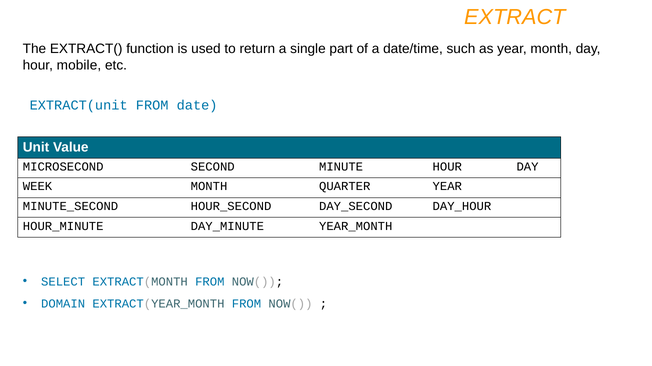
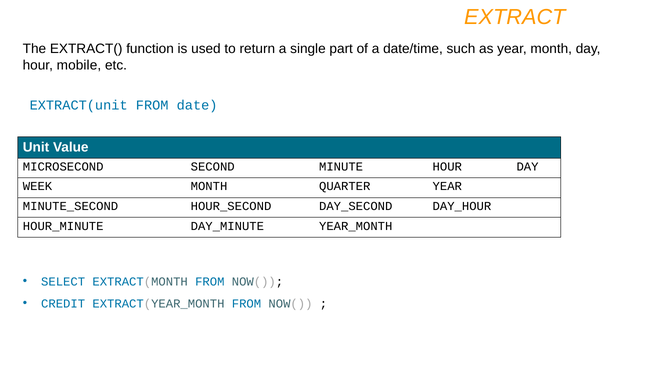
DOMAIN: DOMAIN -> CREDIT (63, 304)
